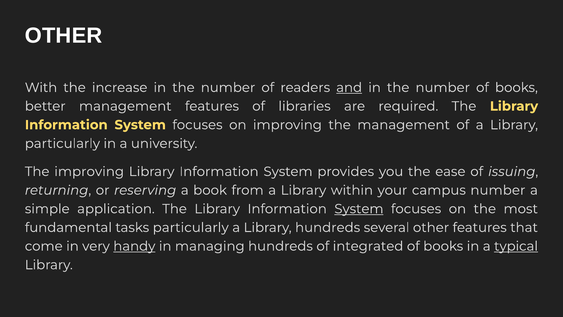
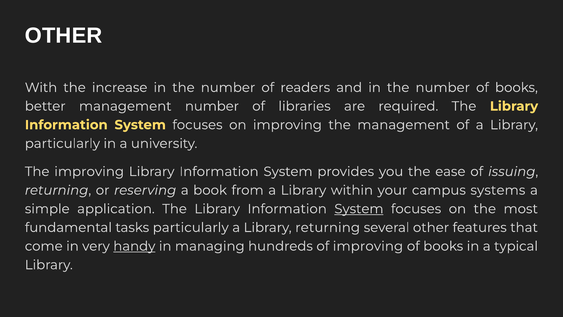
and underline: present -> none (349, 87)
management features: features -> number (212, 106)
campus number: number -> systems (498, 190)
Library hundreds: hundreds -> returning (328, 227)
of integrated: integrated -> improving (368, 246)
typical underline: present -> none (516, 246)
